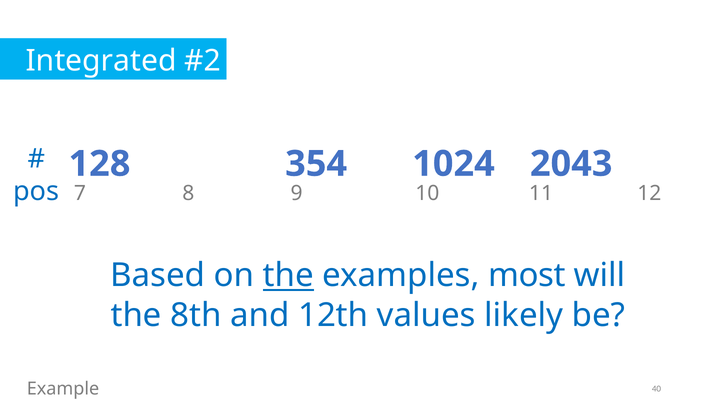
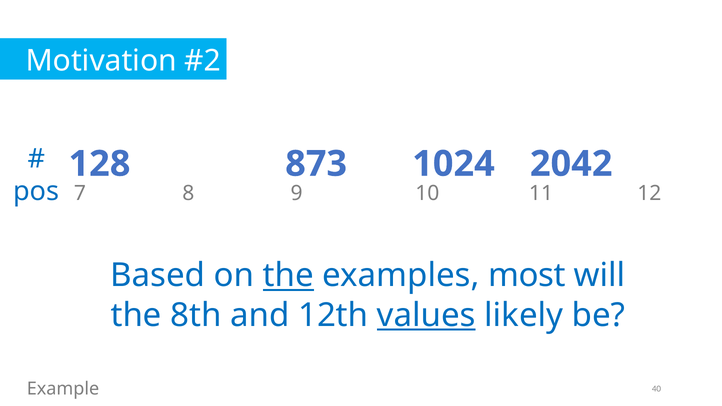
Integrated: Integrated -> Motivation (101, 61)
354: 354 -> 873 (316, 164)
2043: 2043 -> 2042 (571, 164)
values underline: none -> present (426, 315)
